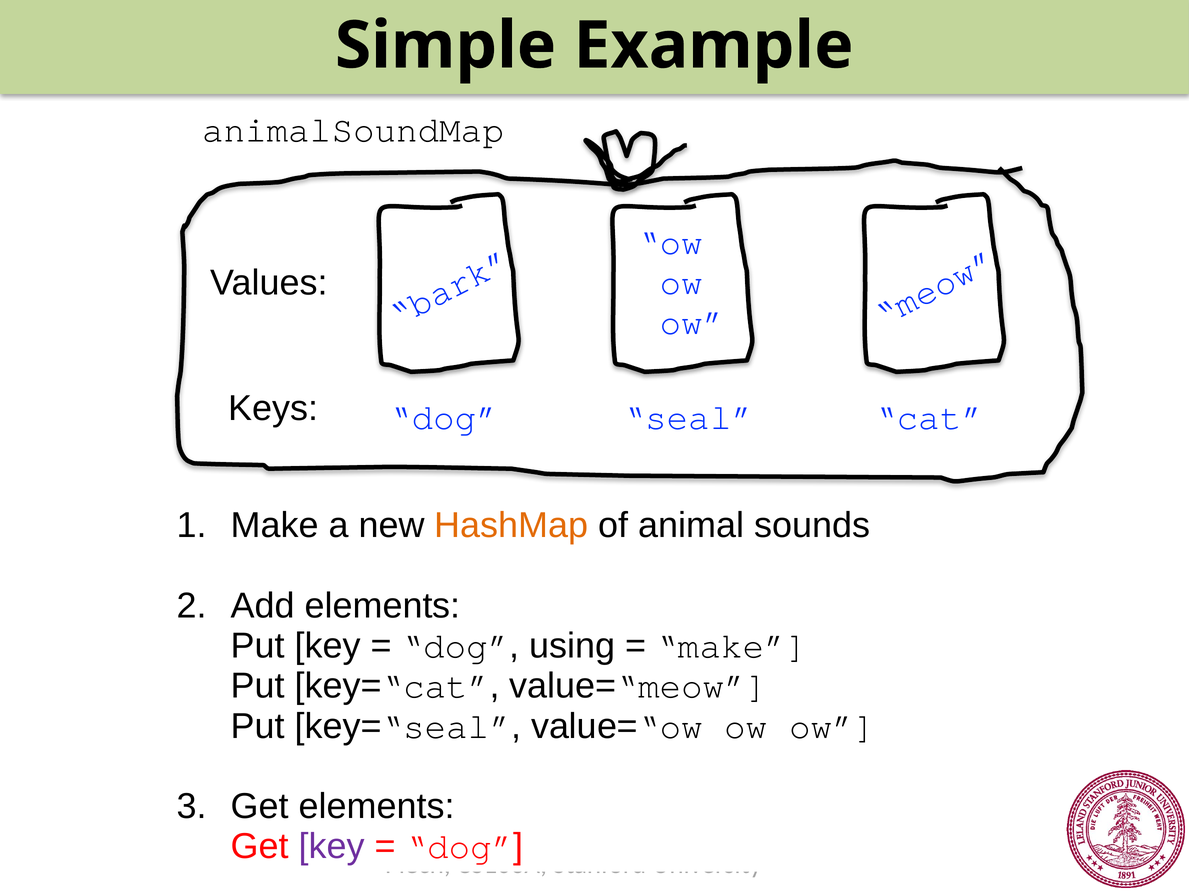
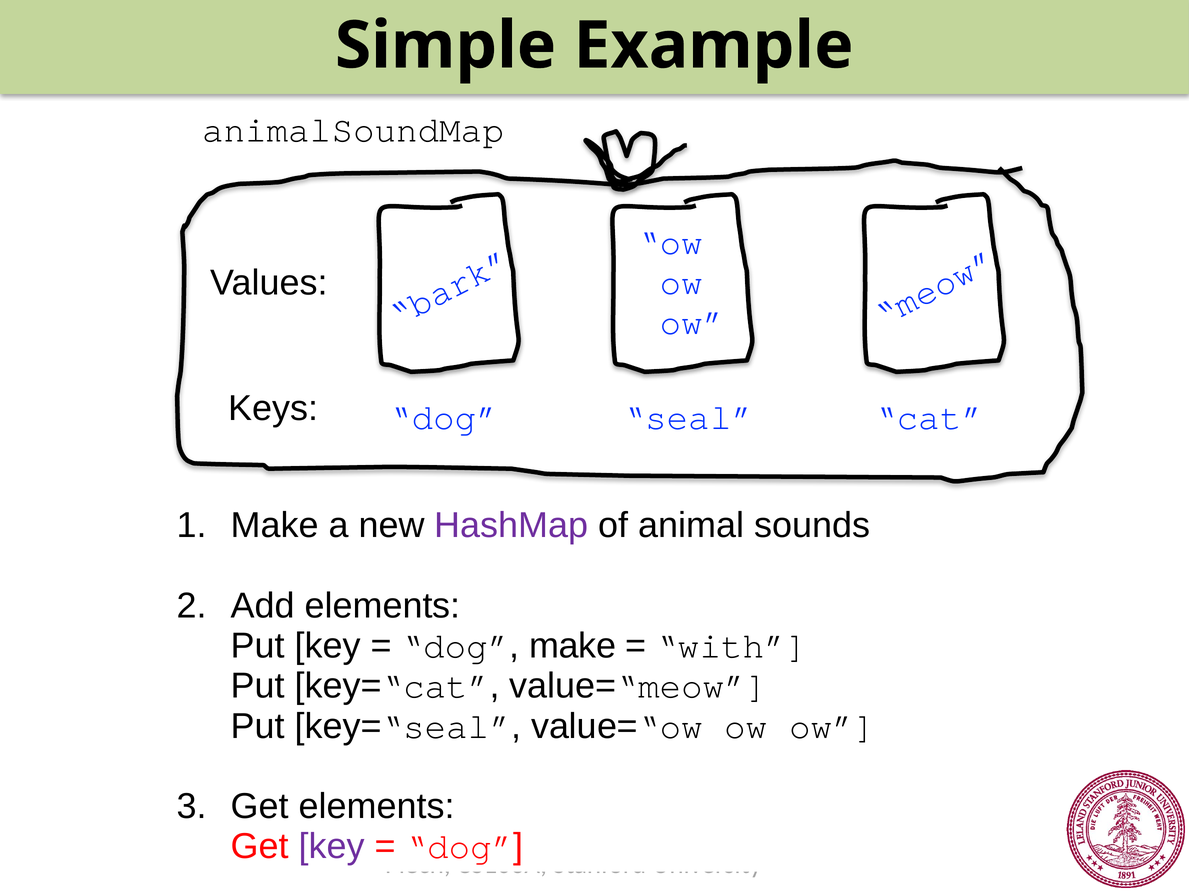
HashMap colour: orange -> purple (511, 525)
dog using: using -> make (573, 646)
make: make -> with (732, 646)
